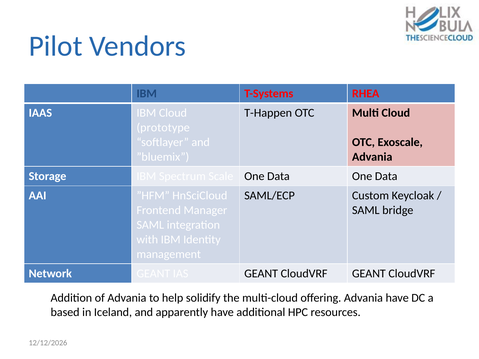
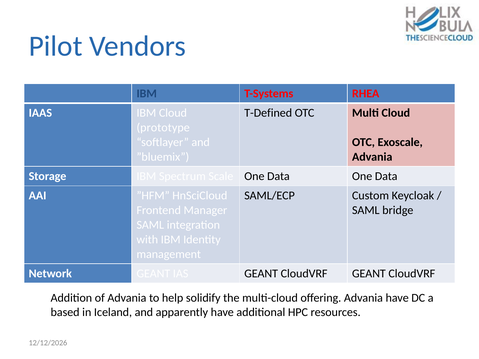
T-Happen: T-Happen -> T-Defined (268, 113)
